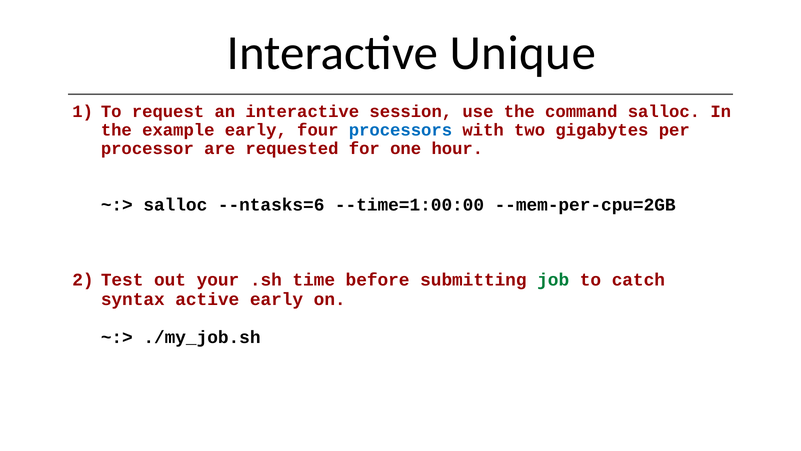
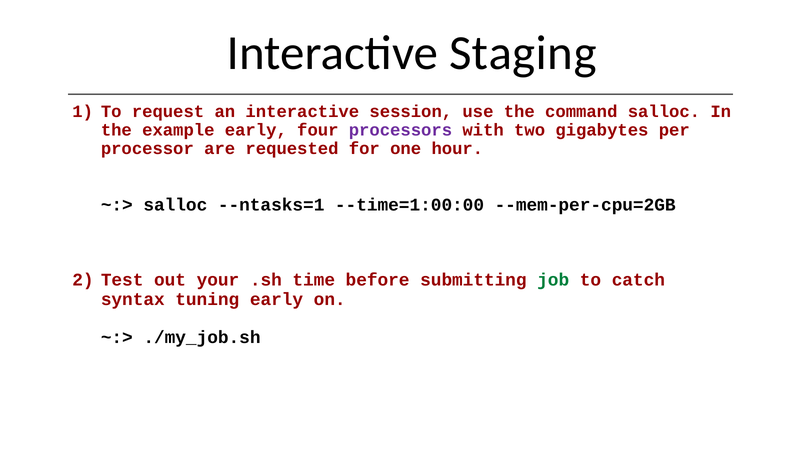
Unique: Unique -> Staging (523, 53)
processors colour: blue -> purple (400, 130)
--ntasks=6: --ntasks=6 -> --ntasks=1 (271, 205)
active: active -> tuning (207, 299)
